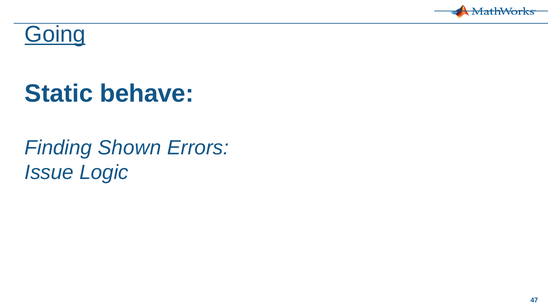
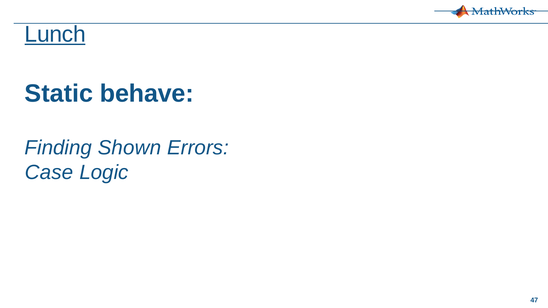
Going: Going -> Lunch (55, 34)
Issue: Issue -> Case (49, 173)
